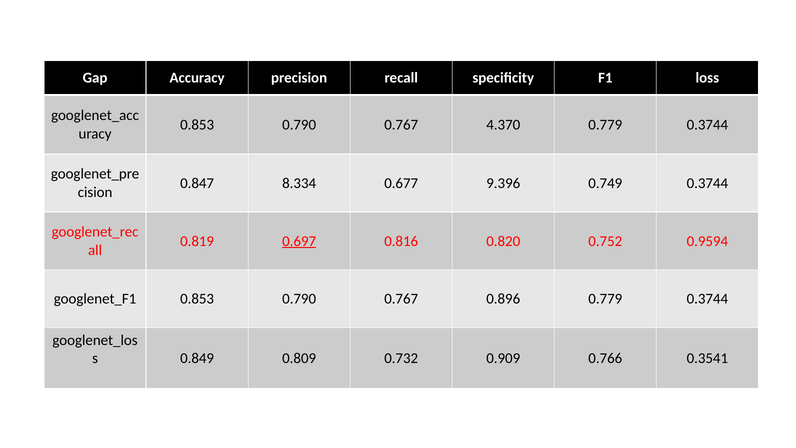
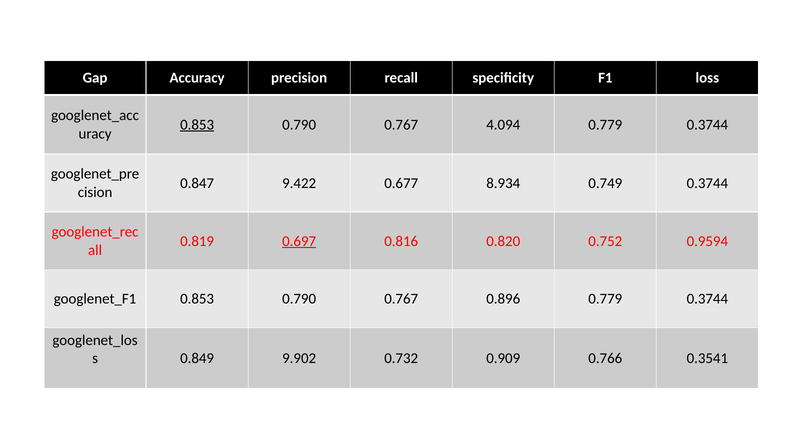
0.853 underline: none -> present (197, 125)
4.370: 4.370 -> 4.094 (503, 125)
8.334: 8.334 -> 9.422 (299, 183)
9.396: 9.396 -> 8.934 (503, 183)
0.809: 0.809 -> 9.902 (299, 358)
